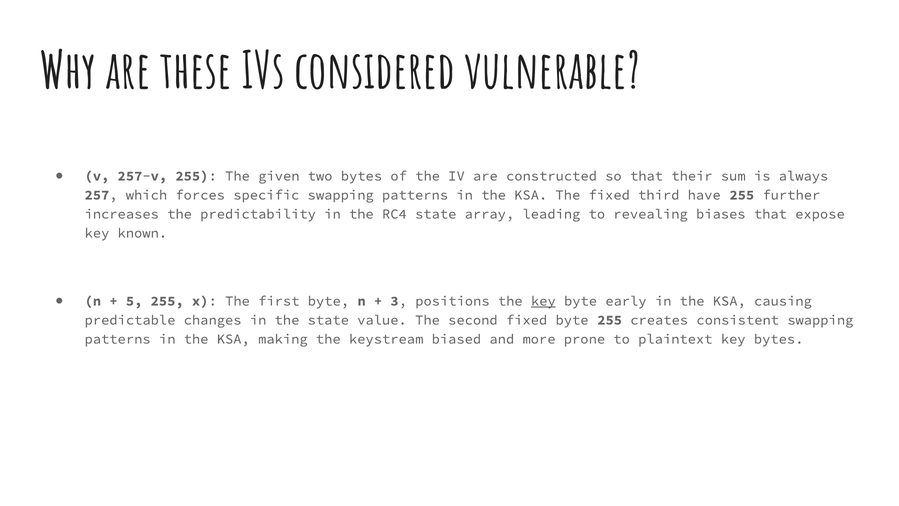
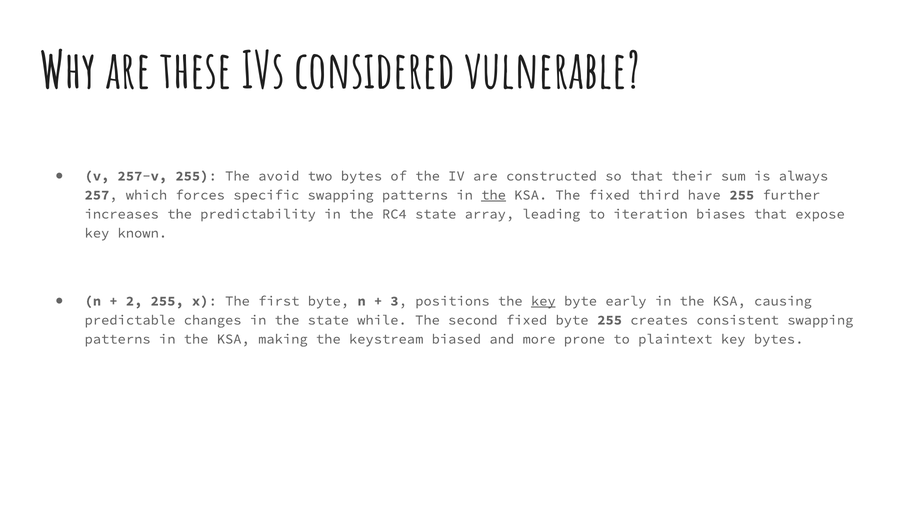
given: given -> avoid (279, 176)
the underline: none -> present (494, 195)
revealing: revealing -> iteration (651, 214)
5: 5 -> 2 (134, 301)
value: value -> while (382, 320)
